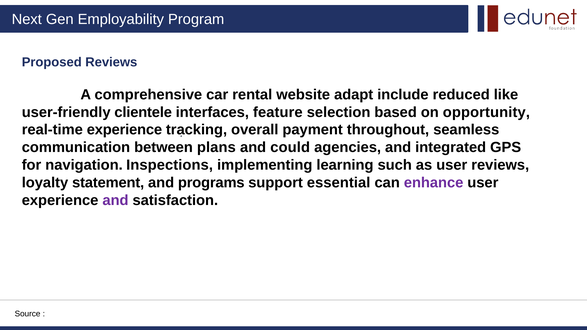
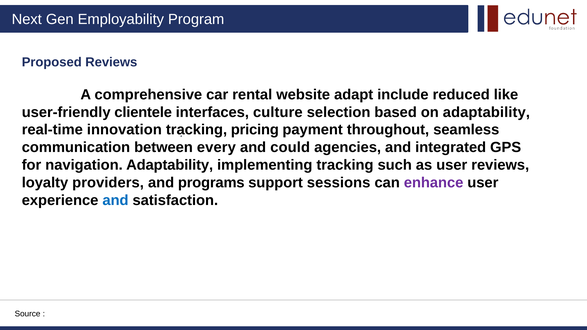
feature: feature -> culture (278, 112)
on opportunity: opportunity -> adaptability (486, 112)
real-time experience: experience -> innovation (124, 130)
overall: overall -> pricing (255, 130)
plans: plans -> every (216, 148)
navigation Inspections: Inspections -> Adaptability (170, 165)
implementing learning: learning -> tracking (345, 165)
statement: statement -> providers (108, 183)
essential: essential -> sessions (339, 183)
and colour: purple -> blue (115, 200)
